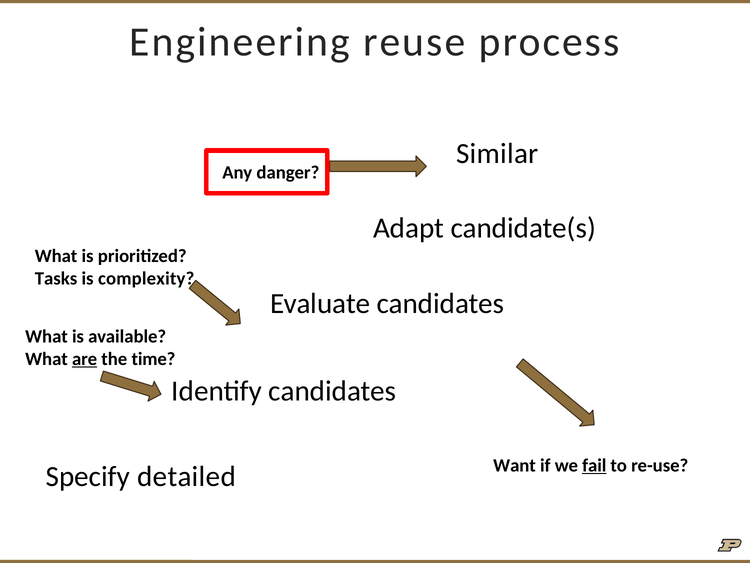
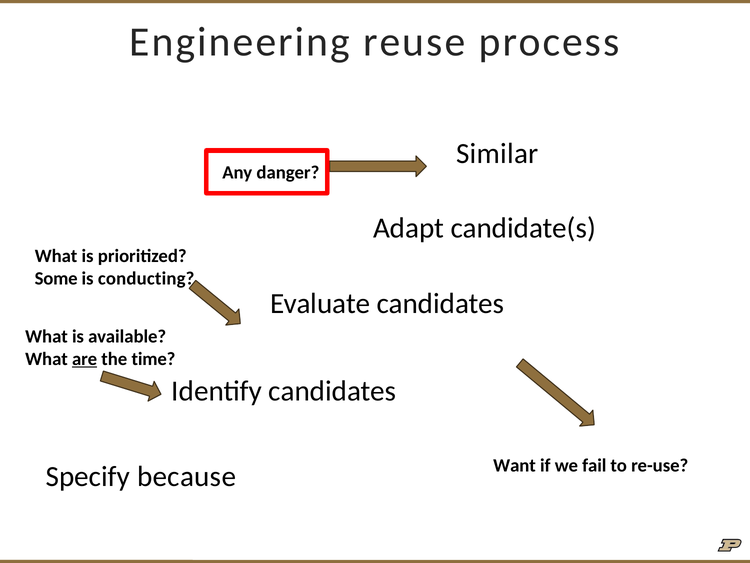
Tasks: Tasks -> Some (56, 278)
complexity: complexity -> conducting (146, 278)
fail underline: present -> none (594, 465)
detailed: detailed -> because (187, 476)
